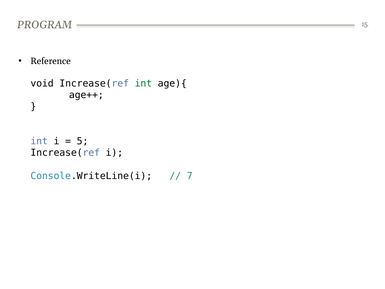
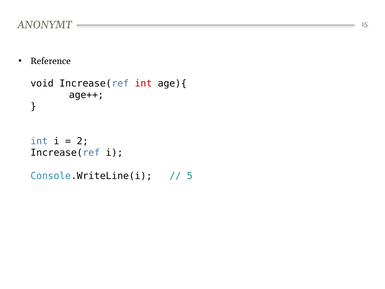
PROGRAM: PROGRAM -> ANONYMT (45, 25)
int colour: green -> red (143, 83)
5: 5 -> 2 (83, 141)
7: 7 -> 5 (190, 176)
